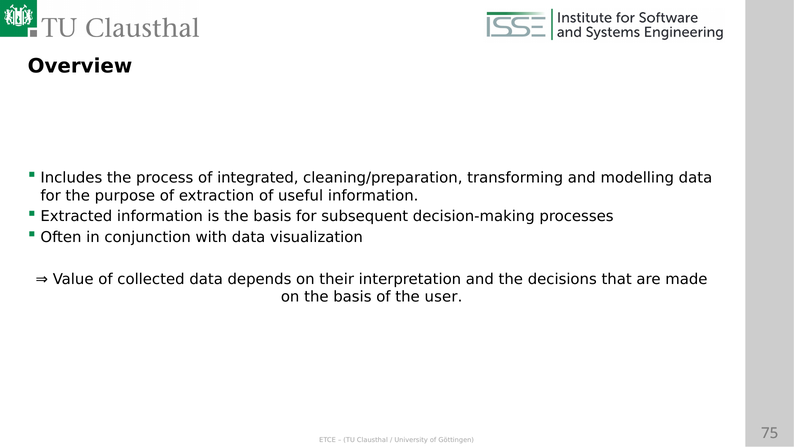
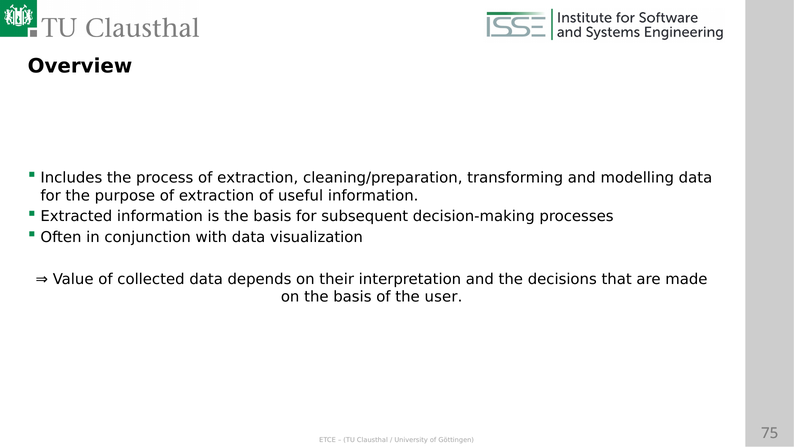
process of integrated: integrated -> extraction (258, 178)
